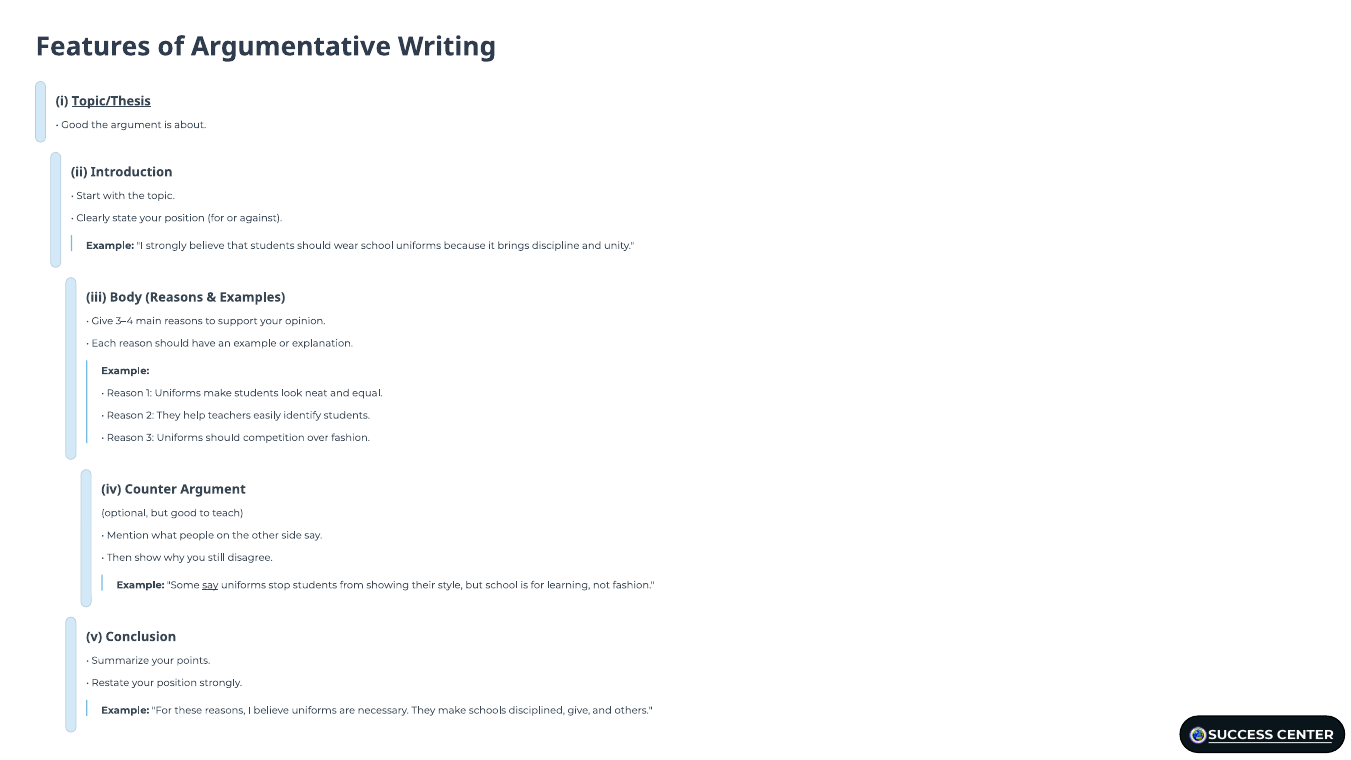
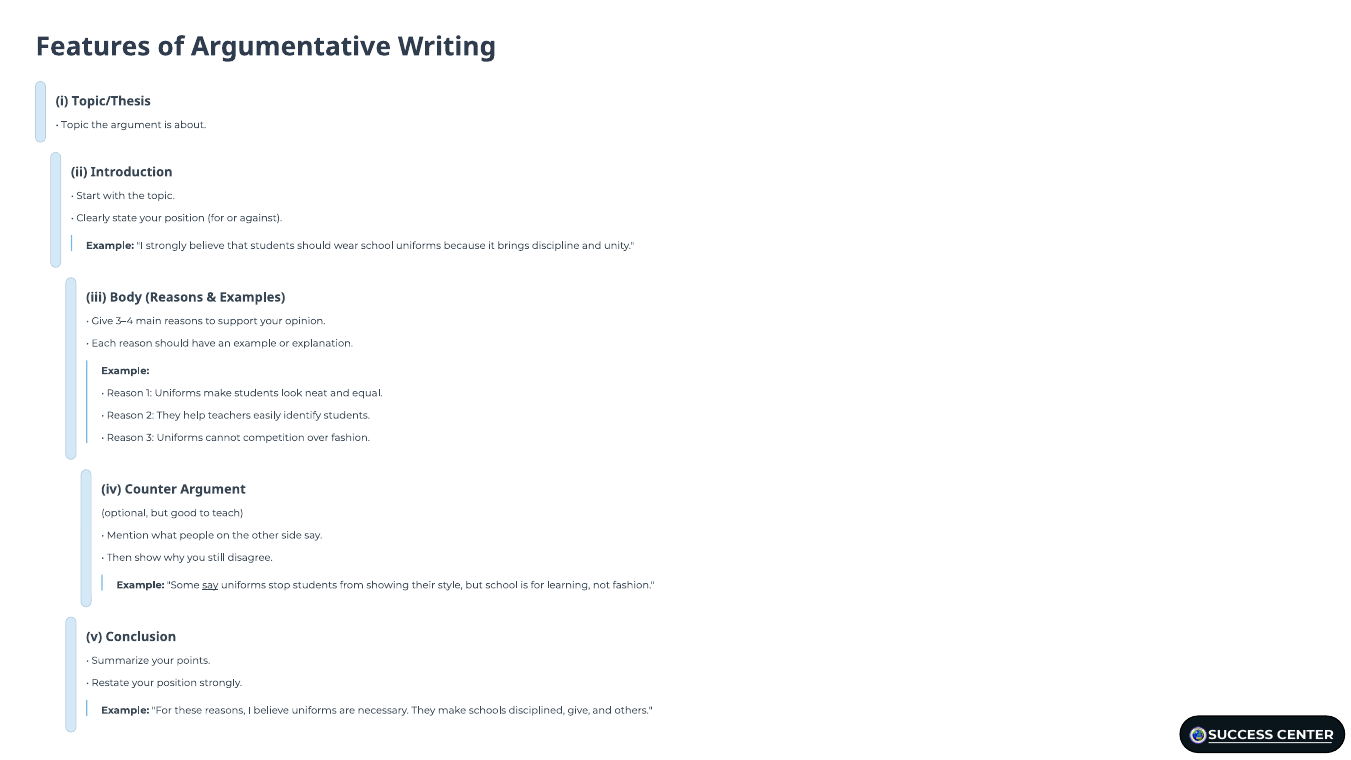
Topic/Thesis underline: present -> none (111, 101)
Good: Good -> Topic (75, 125)
Uniforms should: should -> cannot (223, 438)
